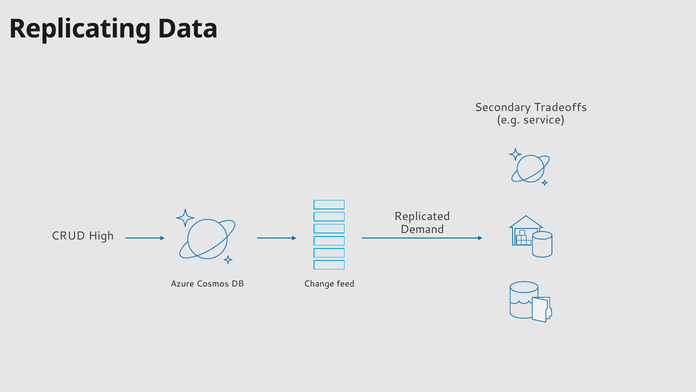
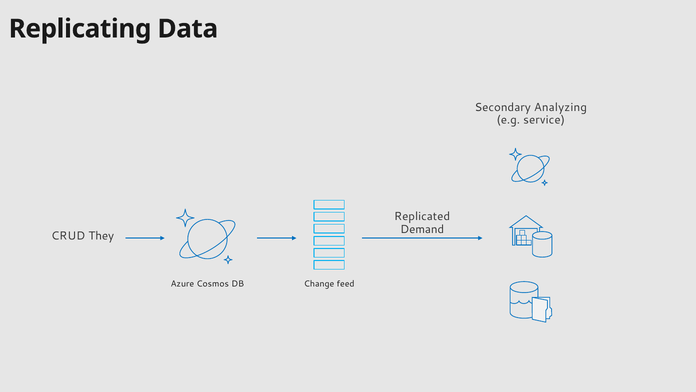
Tradeoffs: Tradeoffs -> Analyzing (560, 107)
High: High -> They (101, 236)
